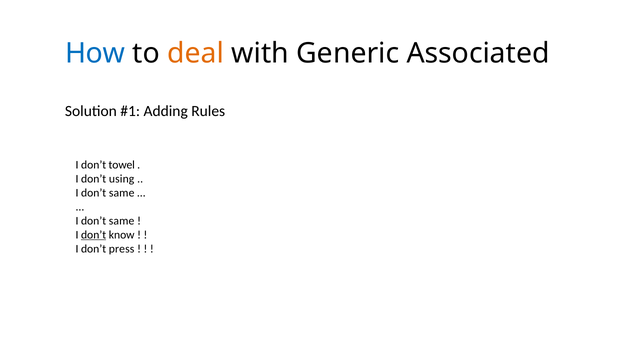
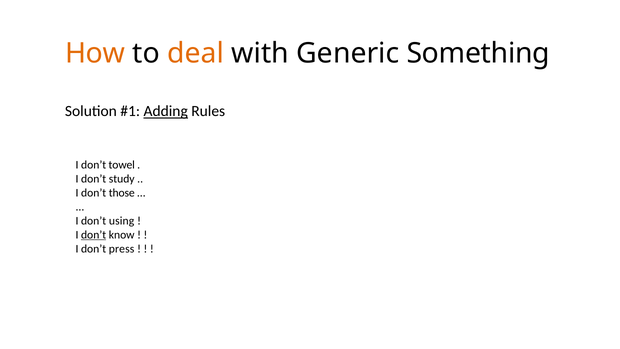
How colour: blue -> orange (95, 53)
Associated: Associated -> Something (478, 53)
Adding underline: none -> present (166, 111)
using: using -> study (122, 179)
same: same -> those (122, 193)
same: same -> using (122, 221)
